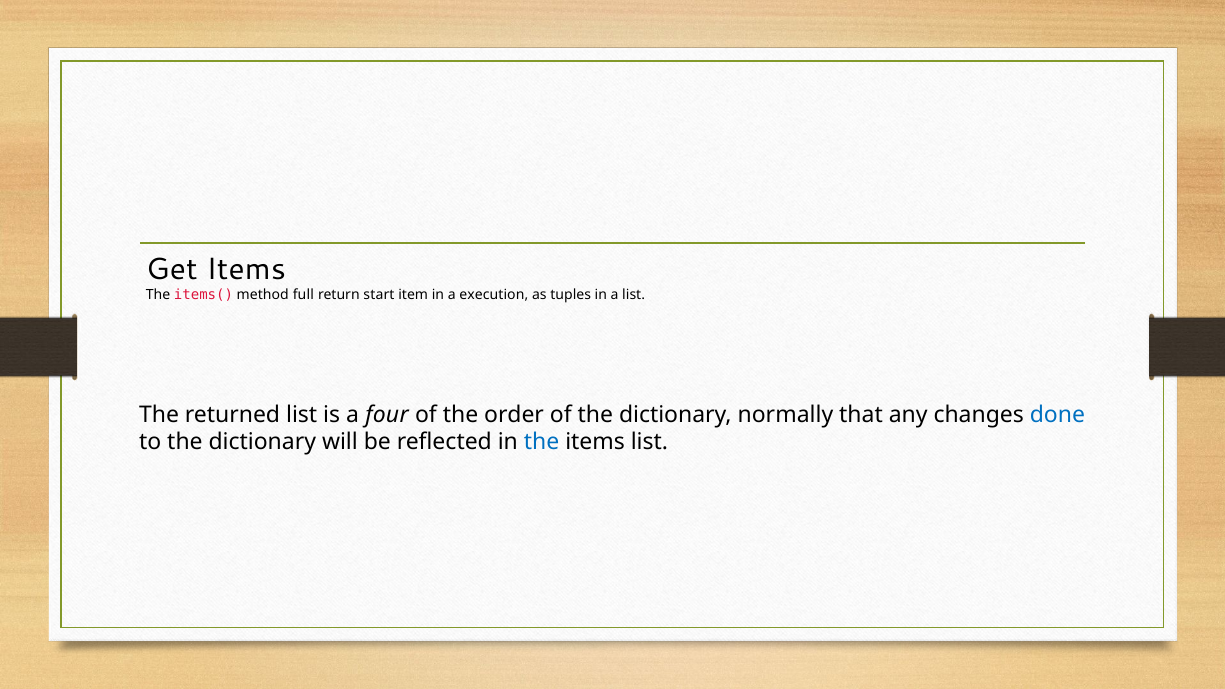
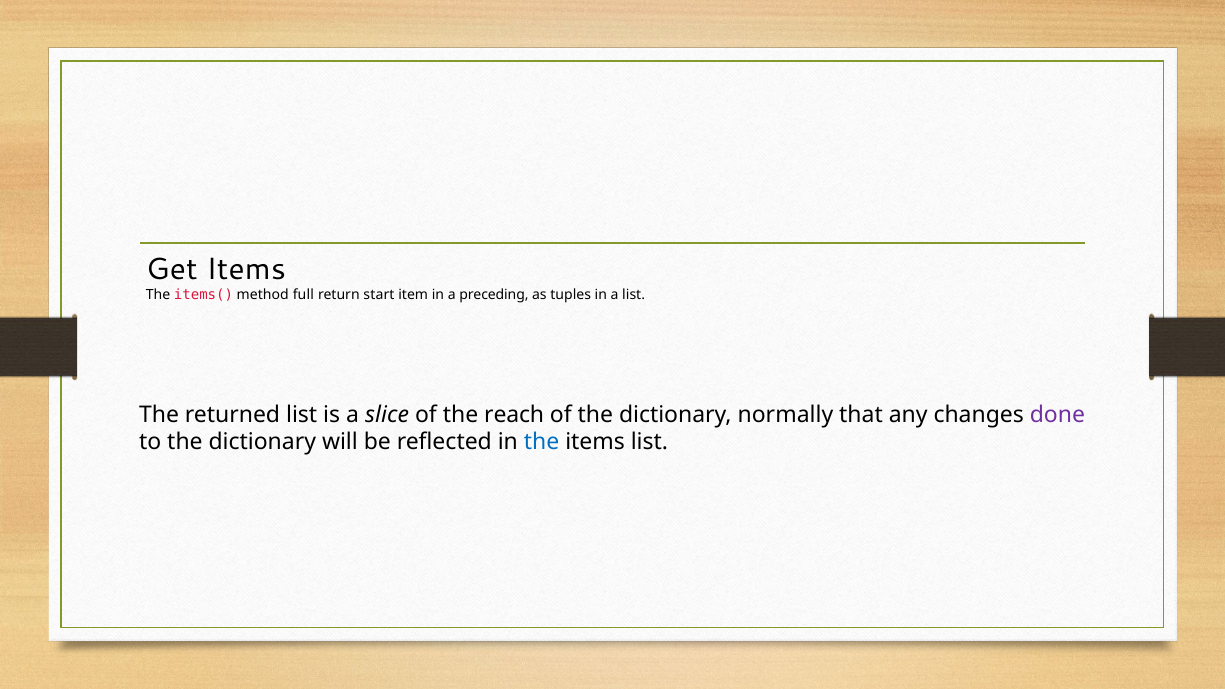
execution: execution -> preceding (494, 295)
four: four -> slice (387, 415)
order: order -> reach (514, 415)
done colour: blue -> purple (1057, 415)
